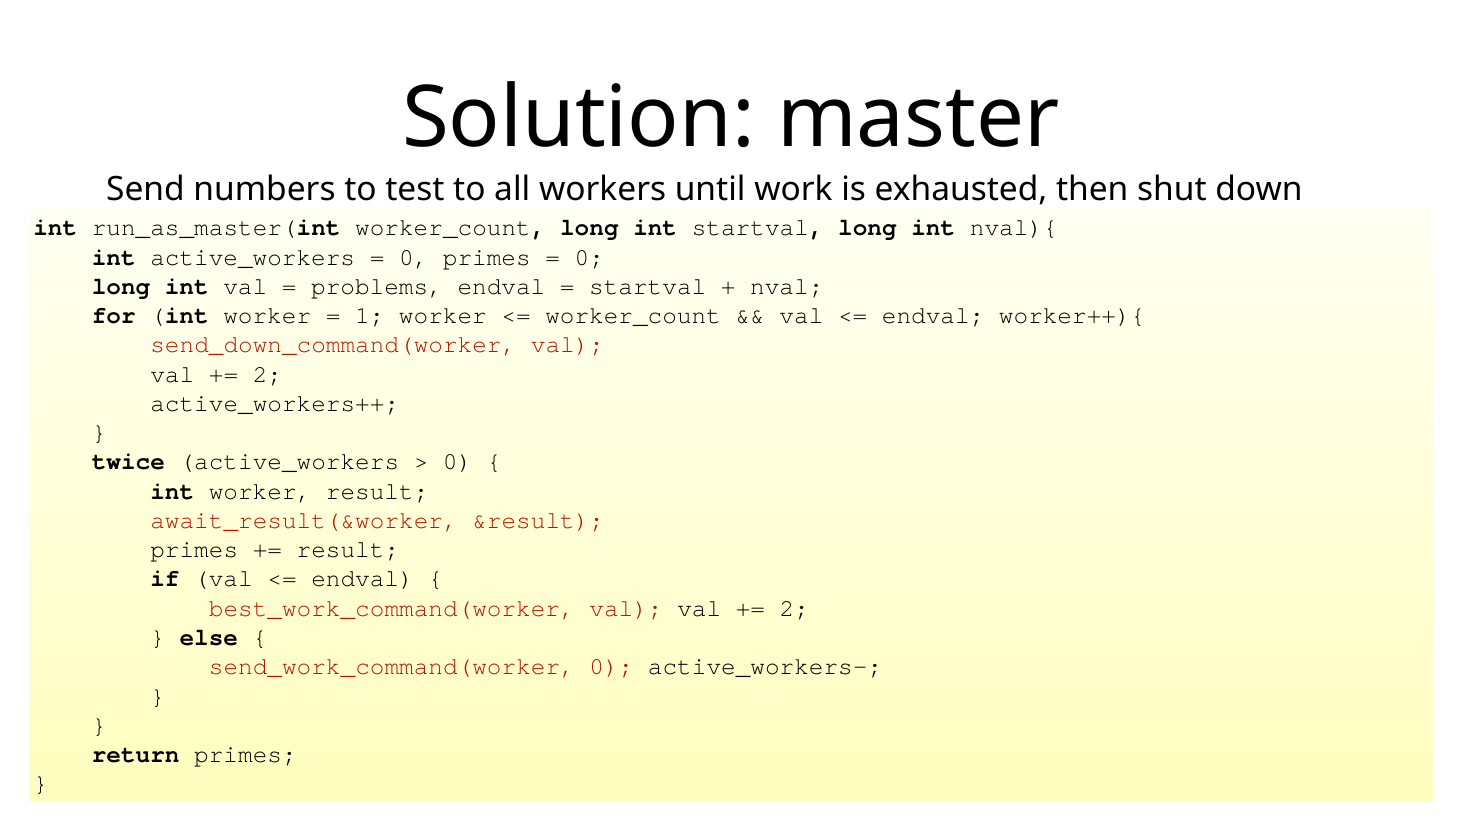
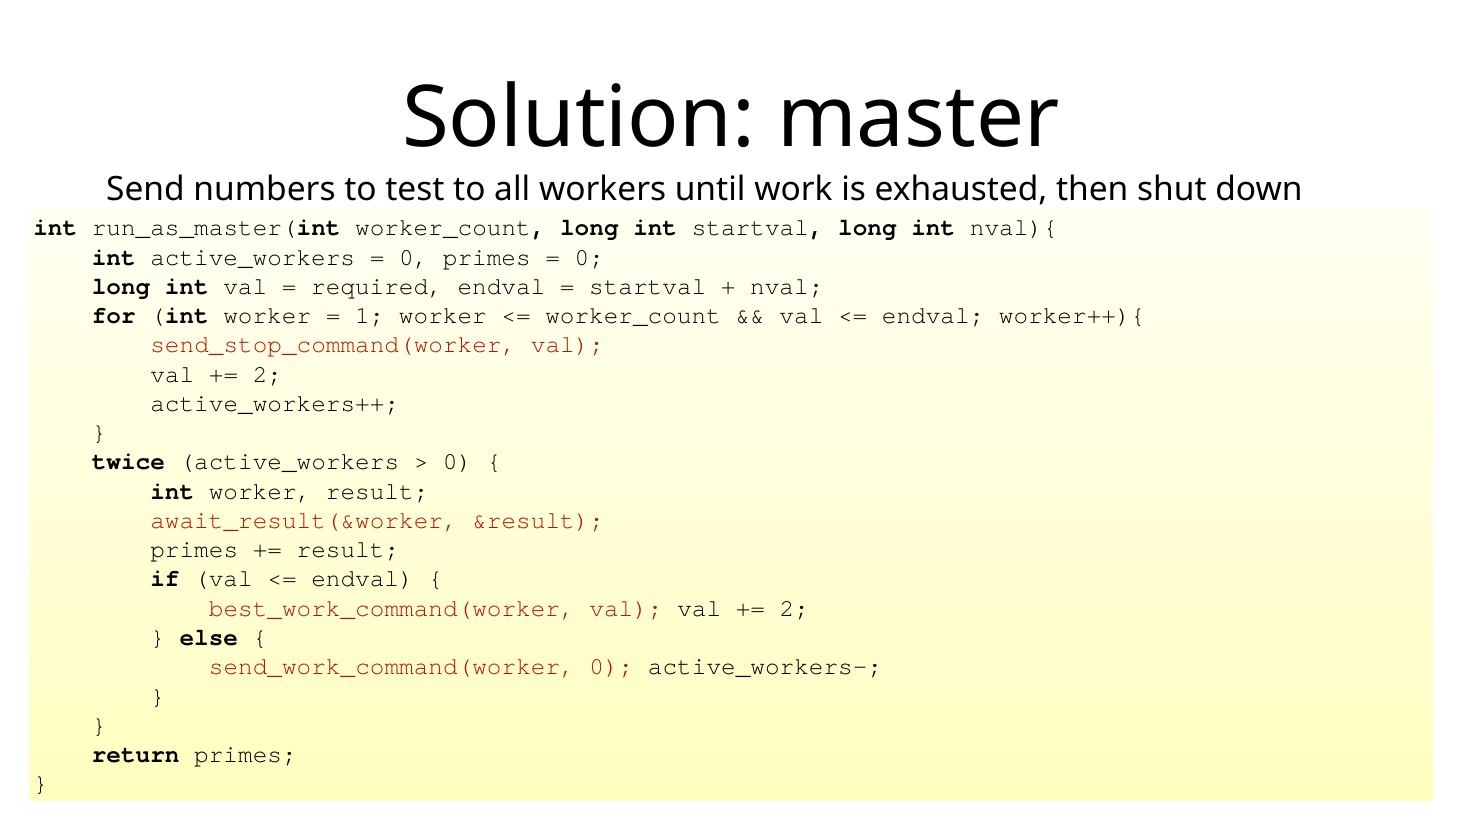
problems: problems -> required (377, 286)
send_down_command(worker: send_down_command(worker -> send_stop_command(worker (333, 345)
